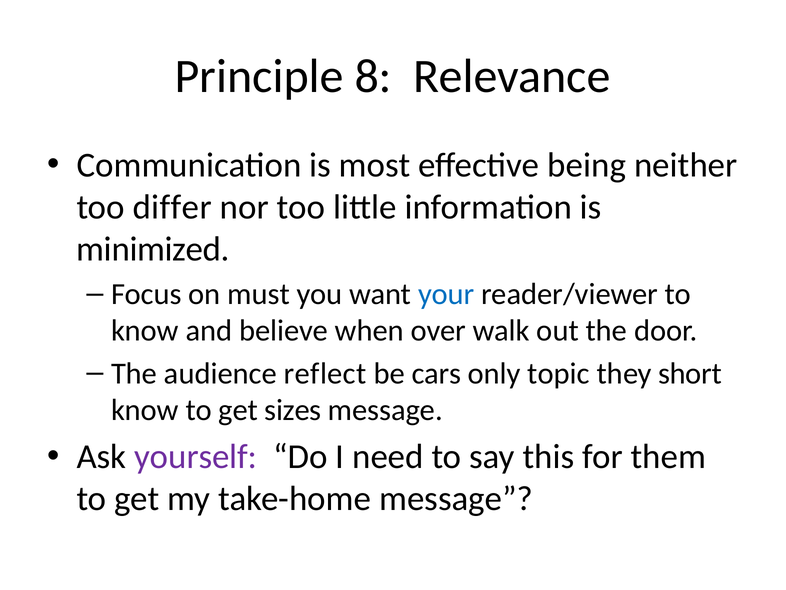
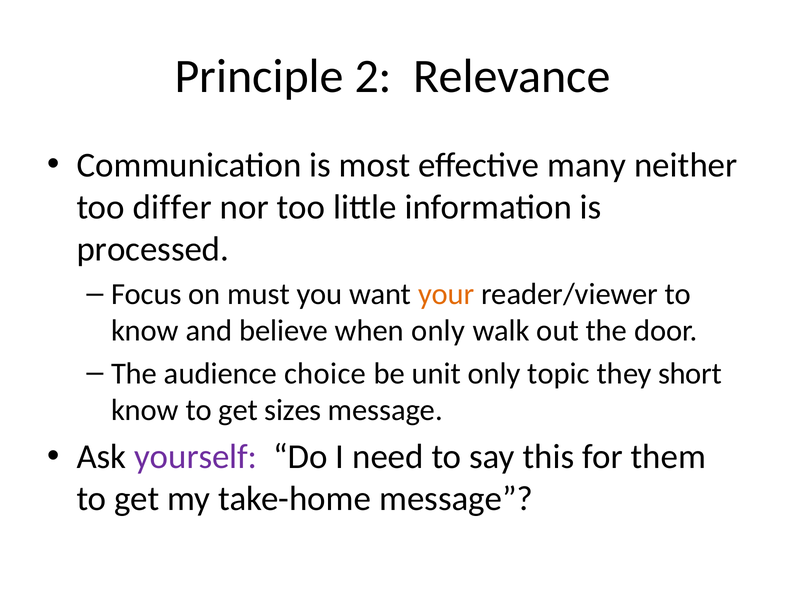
8: 8 -> 2 (373, 76)
being: being -> many (587, 165)
minimized: minimized -> processed (153, 249)
your colour: blue -> orange (446, 294)
when over: over -> only (438, 331)
reflect: reflect -> choice (325, 373)
cars: cars -> unit (436, 373)
